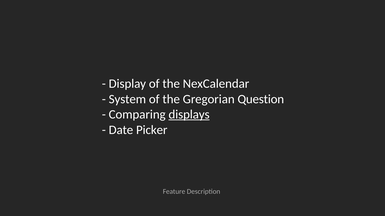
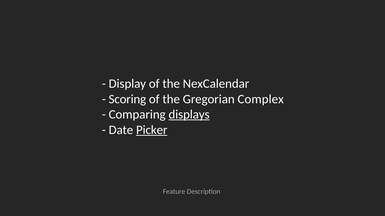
System: System -> Scoring (127, 99)
Question: Question -> Complex (261, 99)
Picker underline: none -> present (152, 130)
